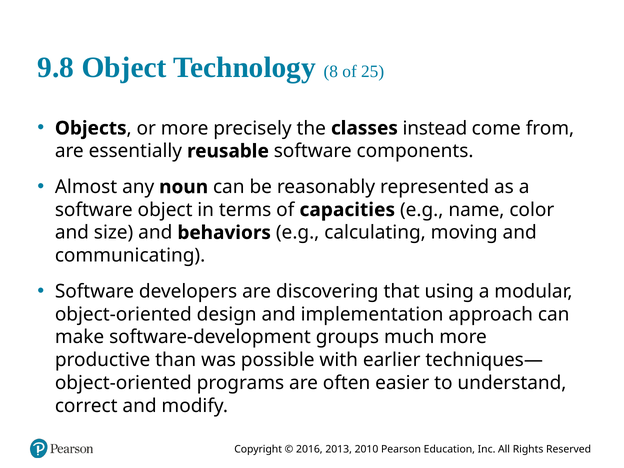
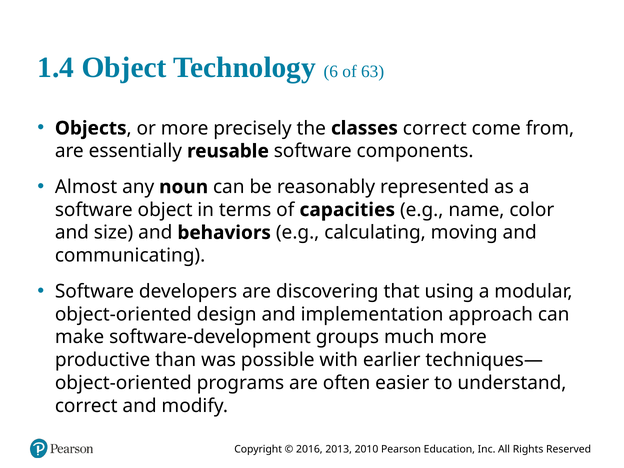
9.8: 9.8 -> 1.4 (56, 68)
8: 8 -> 6 (331, 72)
25: 25 -> 63 (373, 72)
classes instead: instead -> correct (435, 128)
